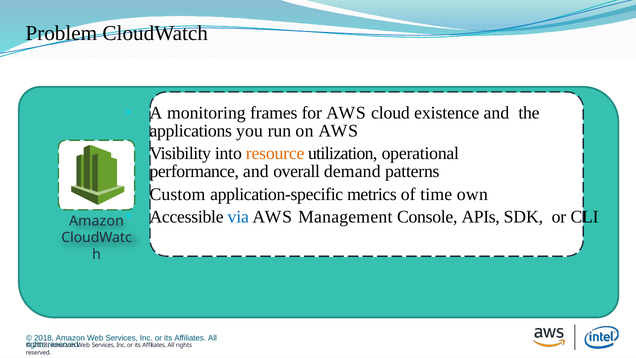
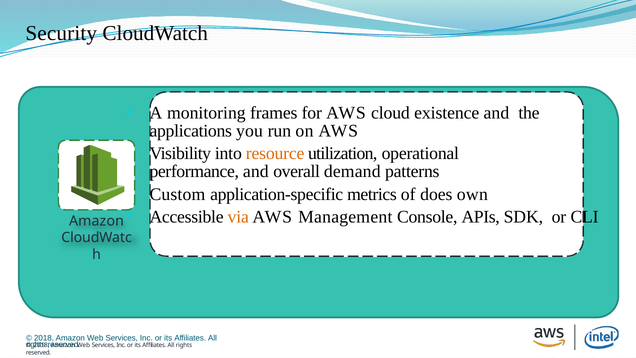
Problem: Problem -> Security (61, 33)
time: time -> does (436, 194)
via colour: blue -> orange (238, 217)
